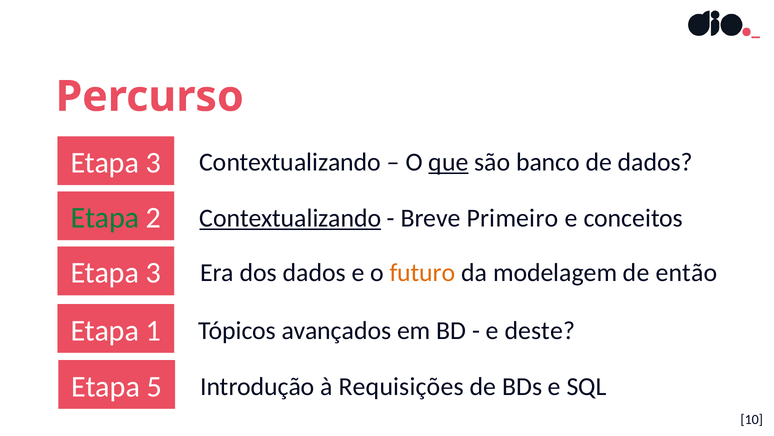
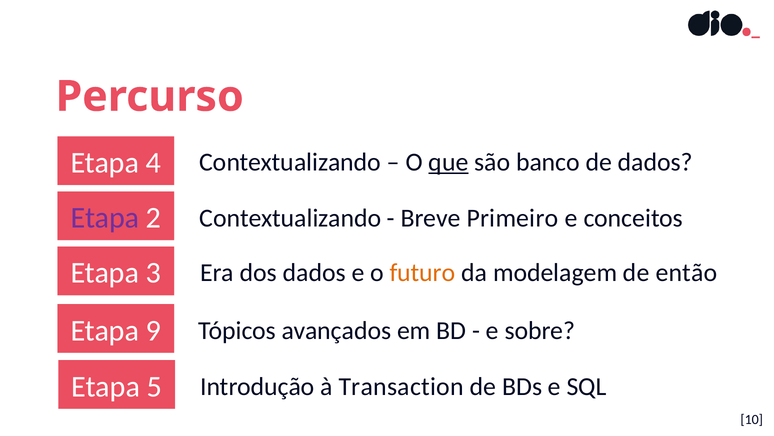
3: 3 -> 4 (153, 163)
Etapa colour: green -> purple (105, 218)
Contextualizando underline: present -> none (290, 218)
1: 1 -> 9 (153, 330)
deste: deste -> sobre (540, 330)
Requisições: Requisições -> Transaction (401, 386)
